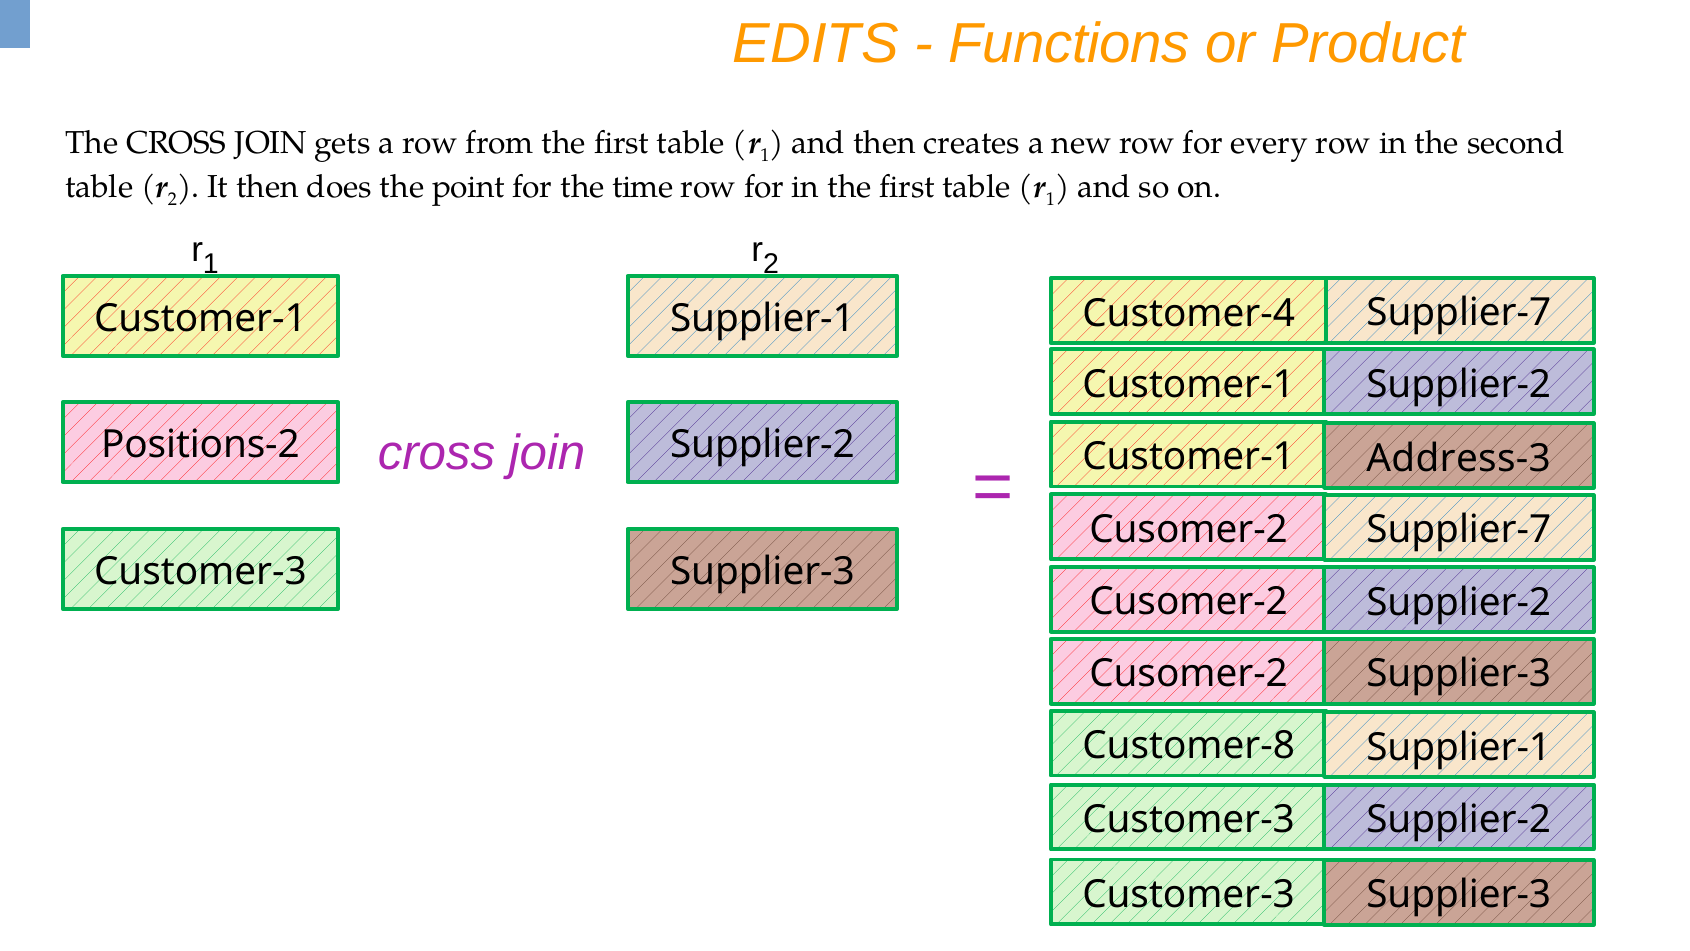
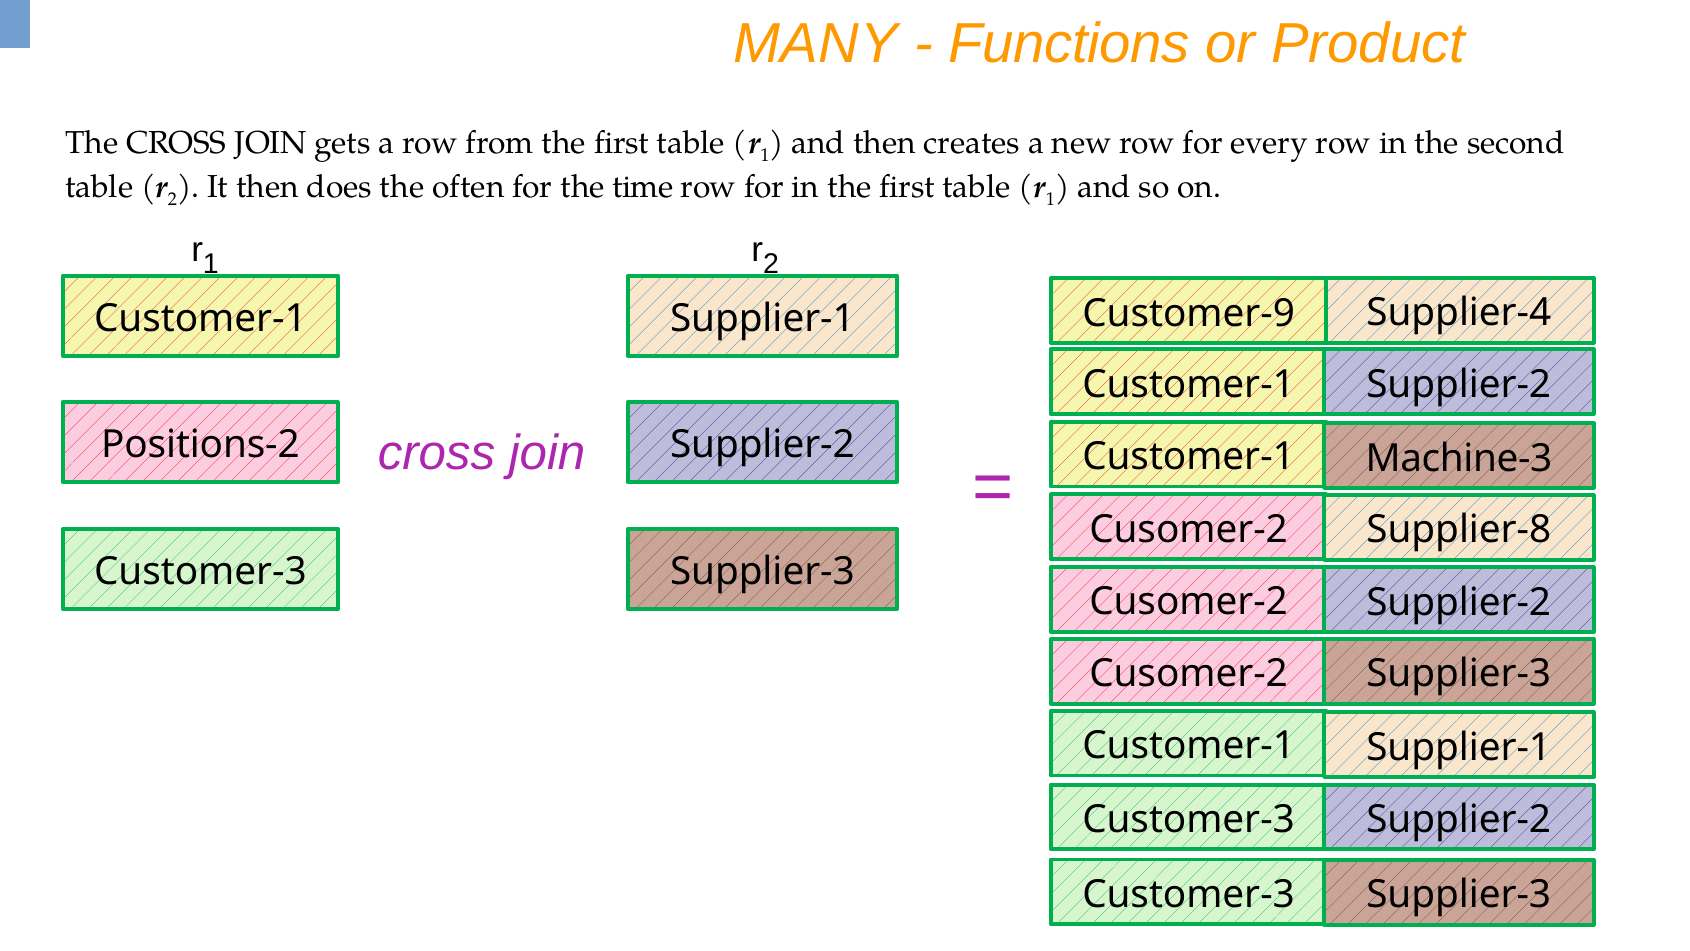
EDITS: EDITS -> MANY (815, 44)
point: point -> often (468, 187)
Supplier-7: Supplier-7 -> Supplier-4 (1459, 313)
Customer-4: Customer-4 -> Customer-9 (1189, 313)
Address-3: Address-3 -> Machine-3 (1459, 458)
Supplier-7: Supplier-7 -> Supplier-8 (1459, 530)
Customer-8: Customer-8 -> Customer-1 (1189, 745)
